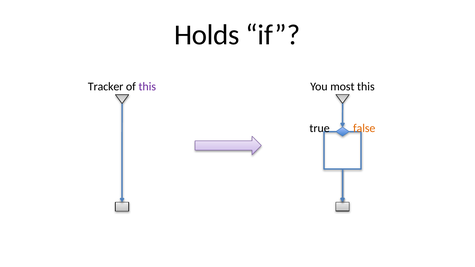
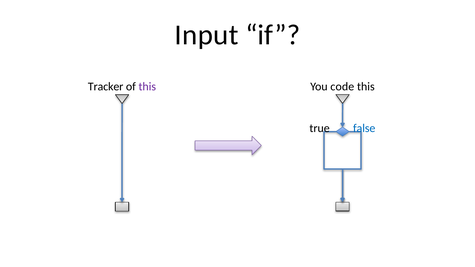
Holds: Holds -> Input (207, 35)
most: most -> code (342, 87)
false colour: orange -> blue (364, 128)
